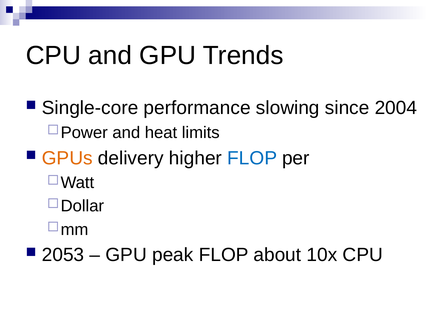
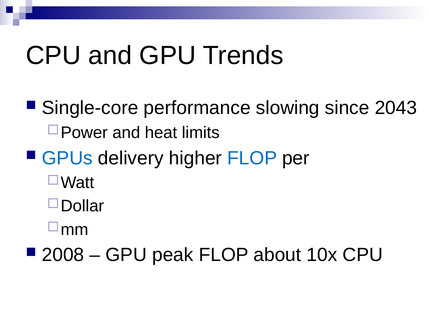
2004: 2004 -> 2043 (396, 108)
GPUs colour: orange -> blue (67, 158)
2053: 2053 -> 2008 (63, 255)
